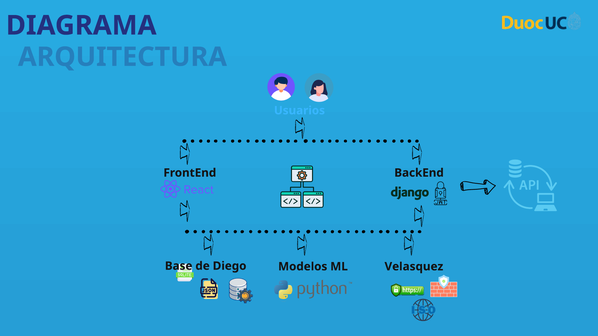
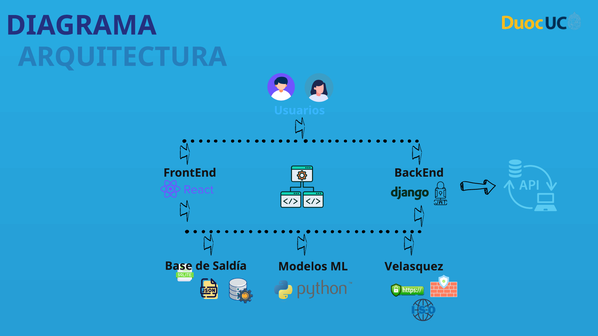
Diego: Diego -> Saldía (230, 266)
